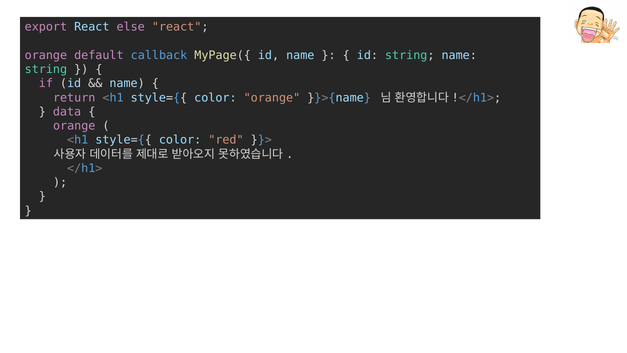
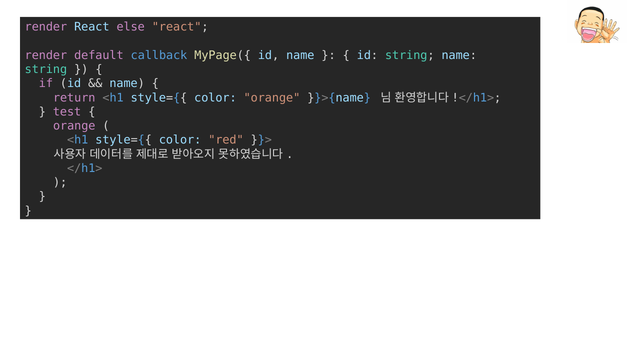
export: export -> render (46, 27)
orange: orange -> render (46, 55)
data: data -> test (67, 112)
